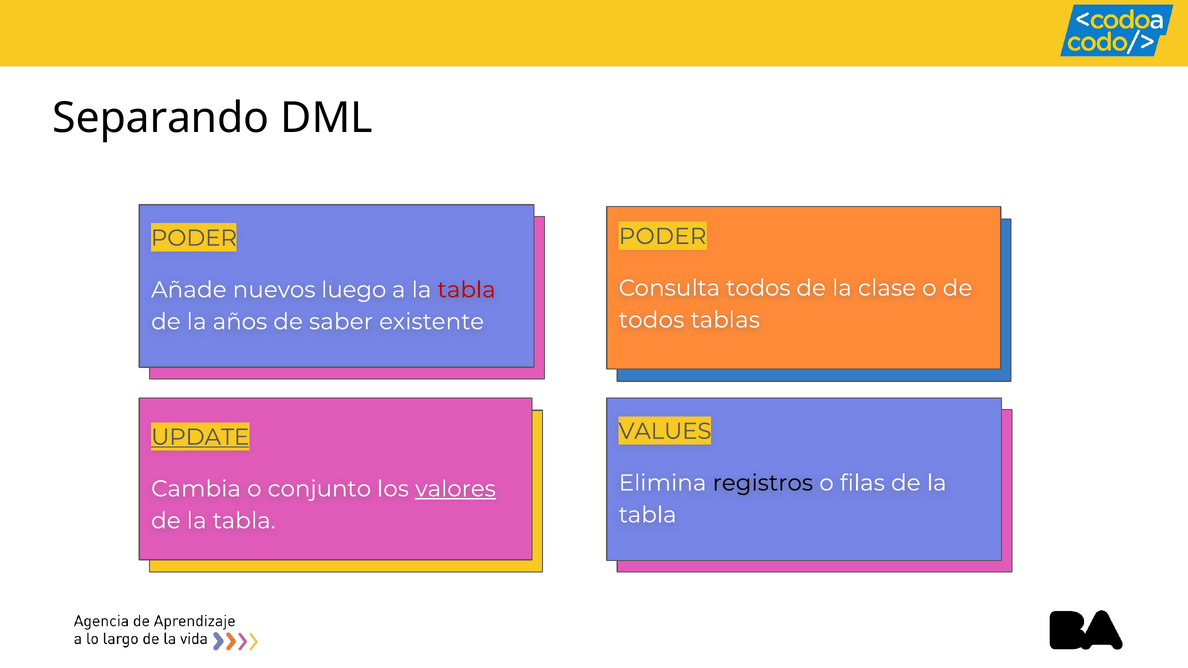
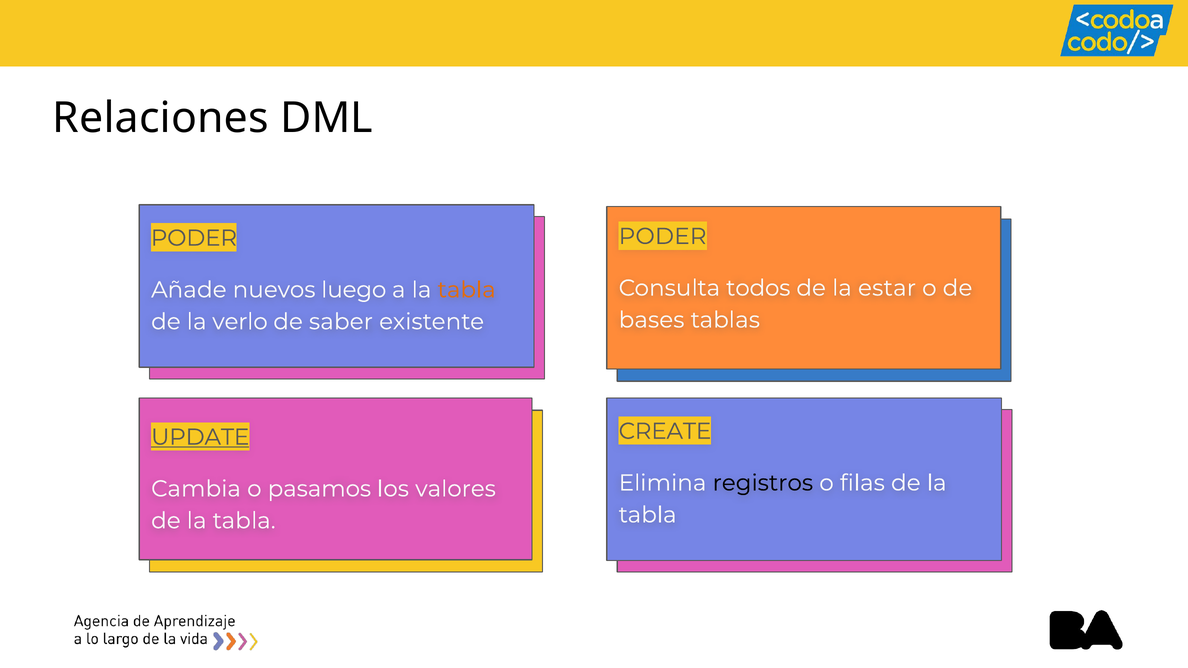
Separando: Separando -> Relaciones (161, 118)
clase: clase -> estar (887, 288)
tabla colour: red -> orange (467, 290)
todos: todos -> bases (652, 320)
años: años -> verlo (240, 322)
VALUES: VALUES -> CREATE (665, 431)
conjunto: conjunto -> pasamos (319, 489)
valores underline: present -> none (456, 489)
